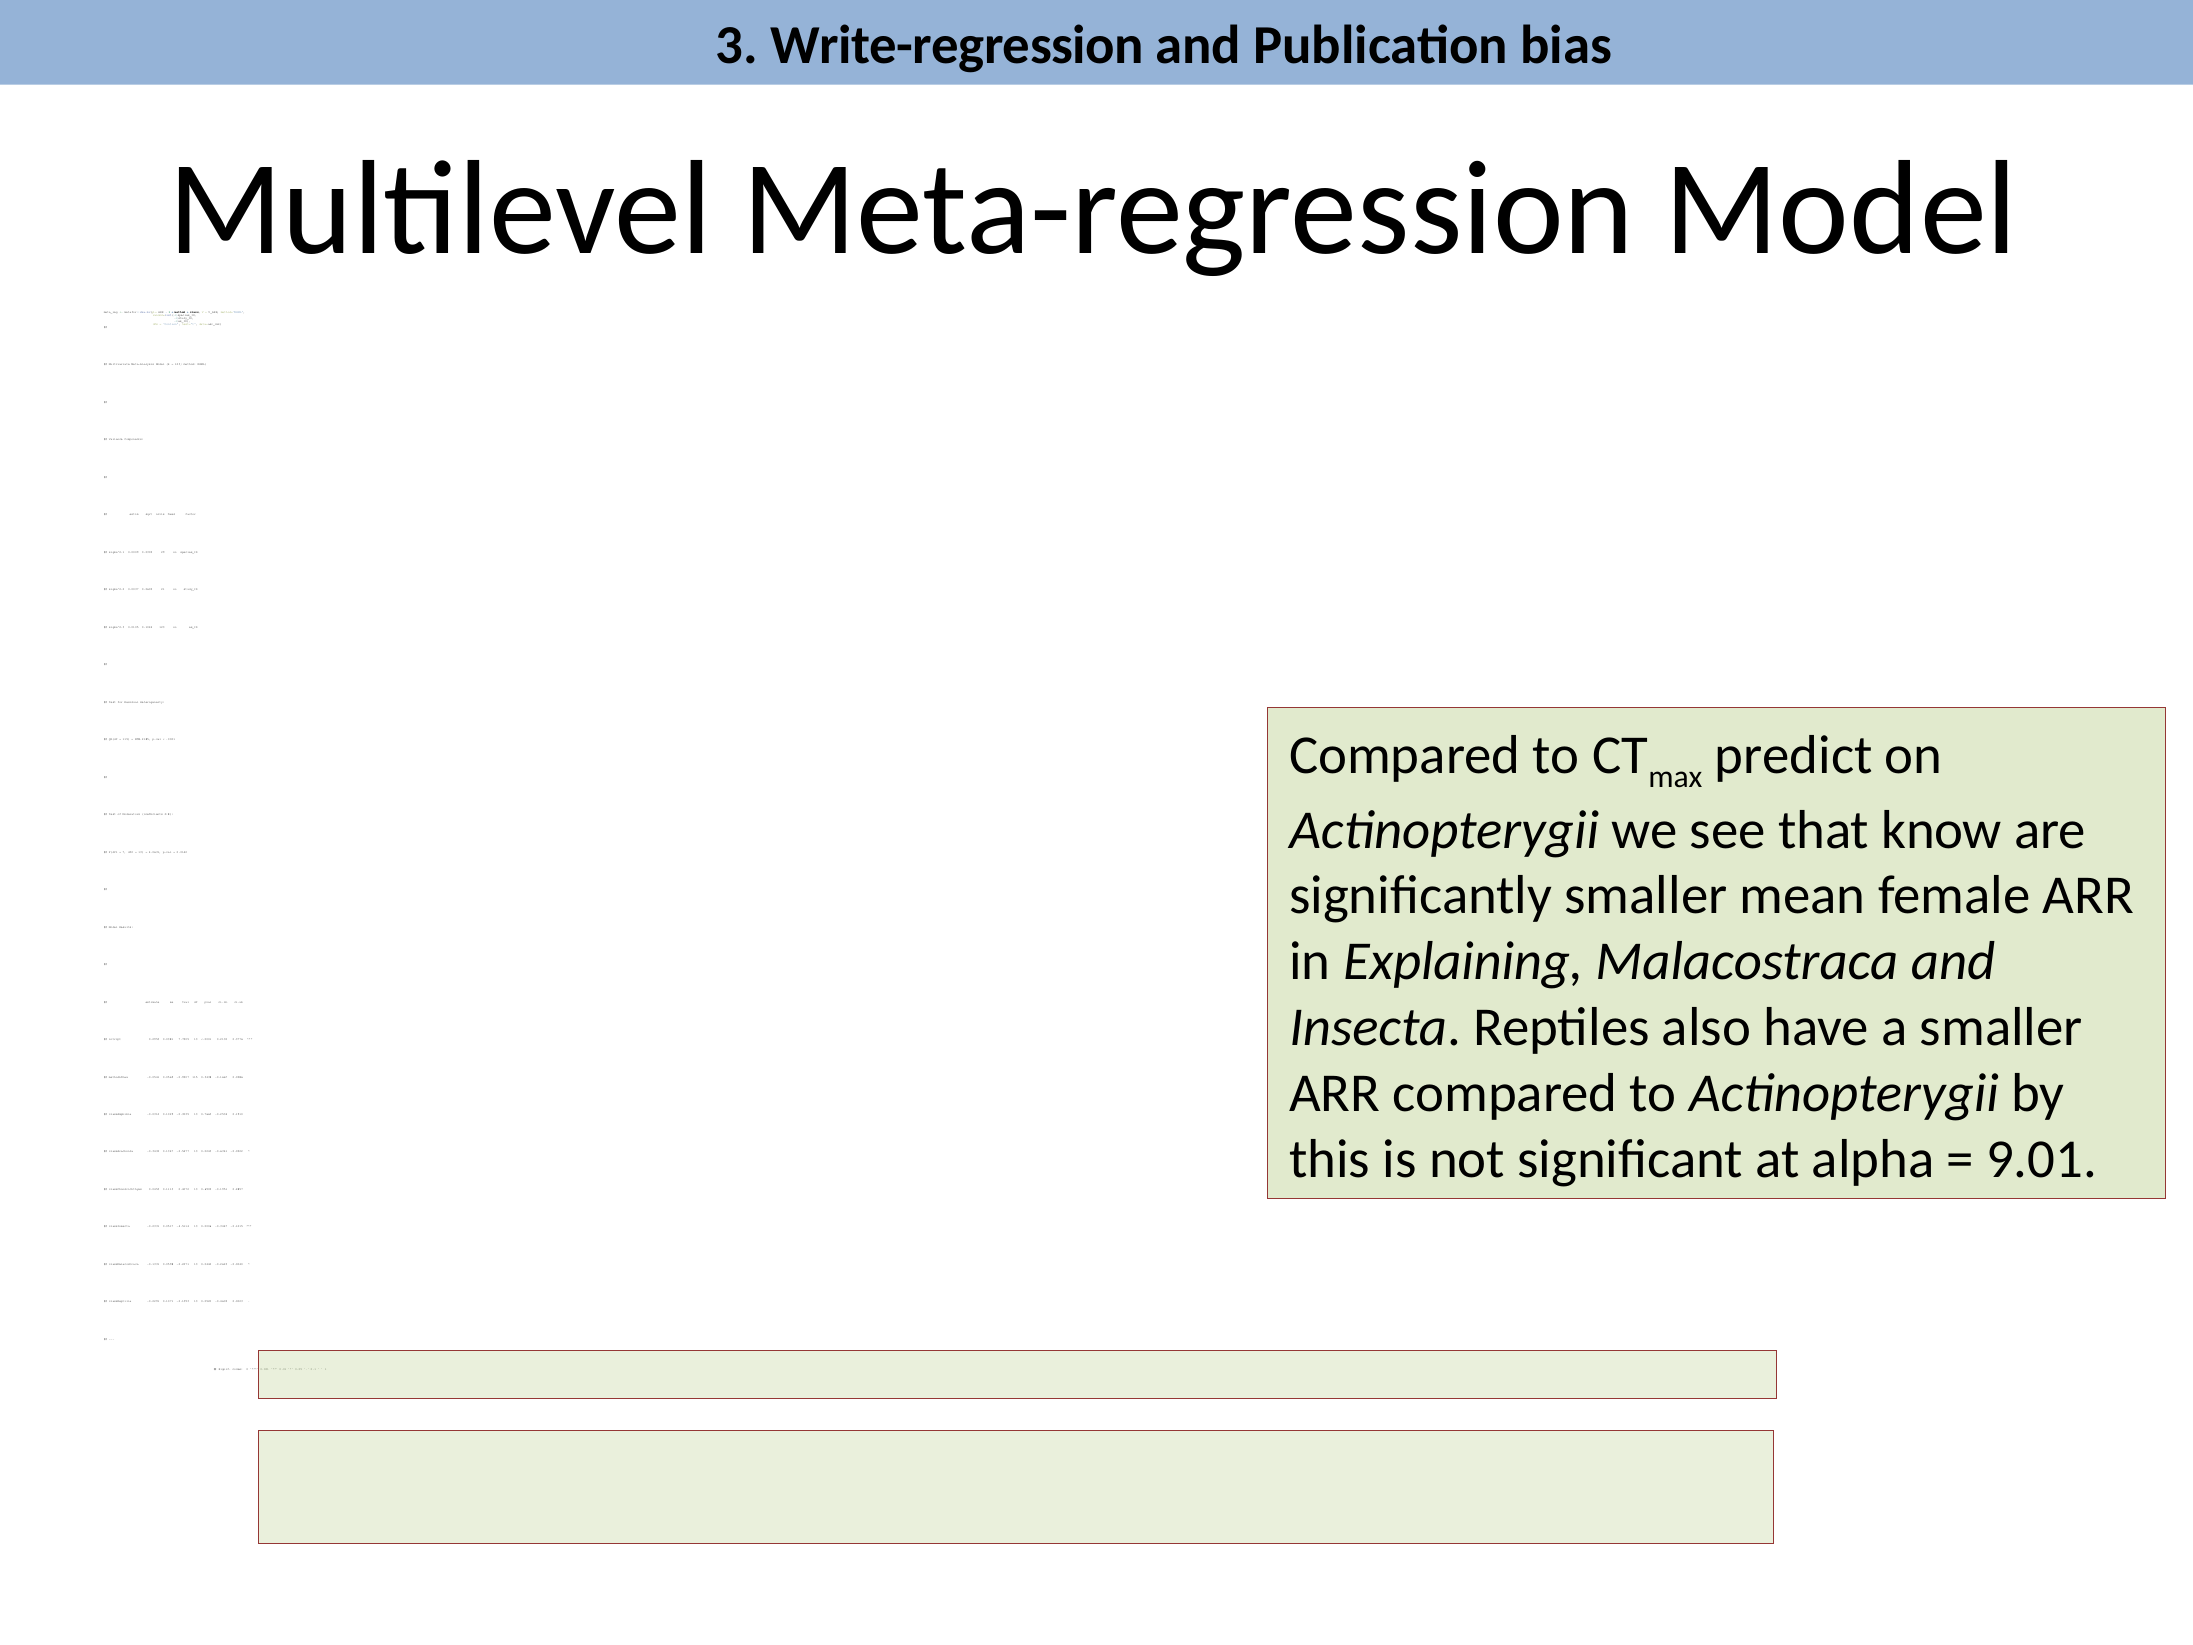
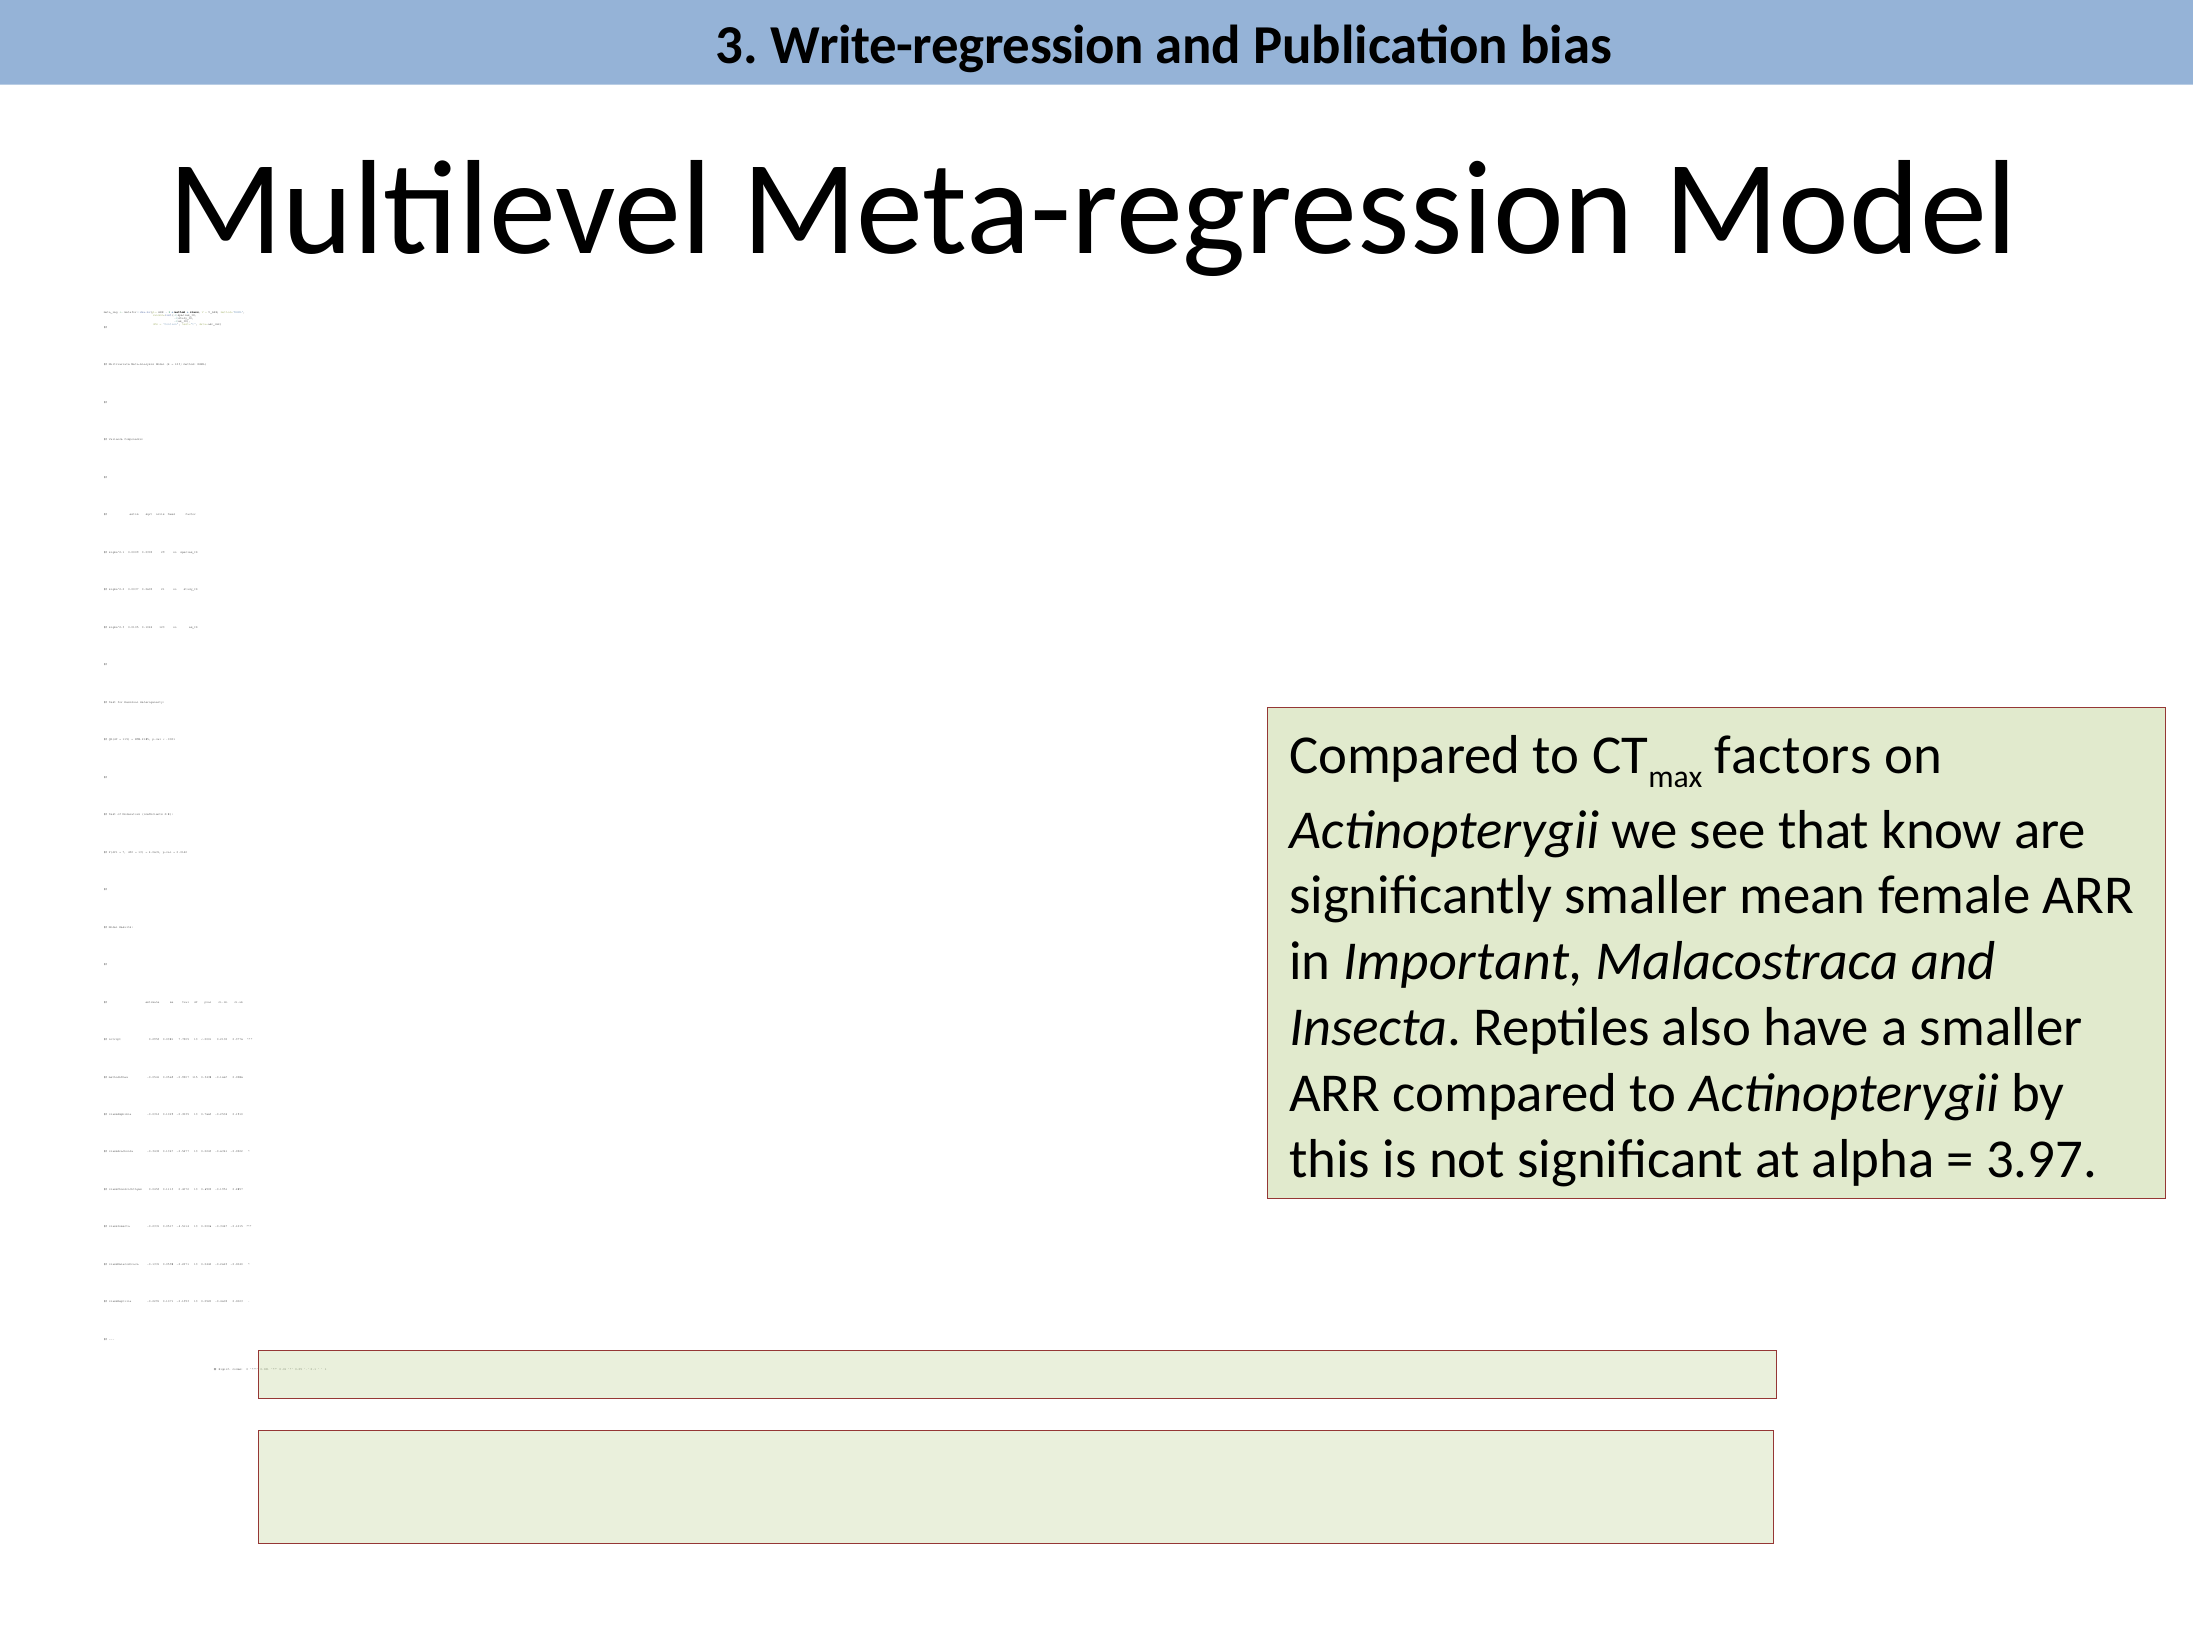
predict: predict -> factors (1793, 755)
Explaining: Explaining -> Important (1463, 962)
9.01: 9.01 -> 3.97 (2042, 1159)
